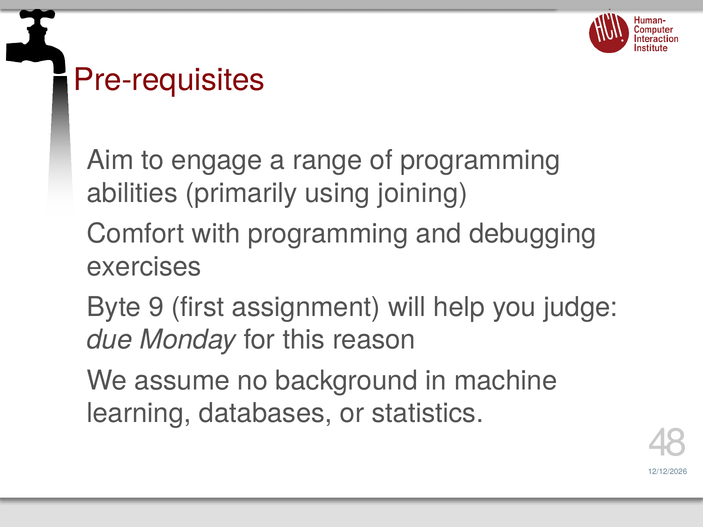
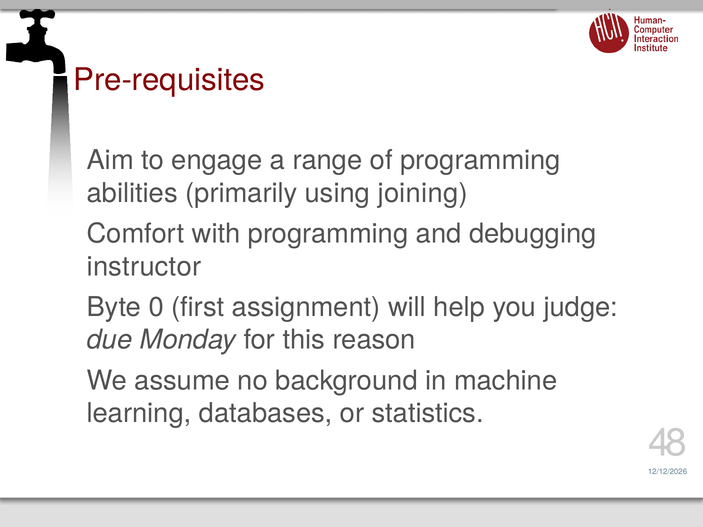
exercises: exercises -> instructor (144, 267)
9: 9 -> 0 (156, 307)
